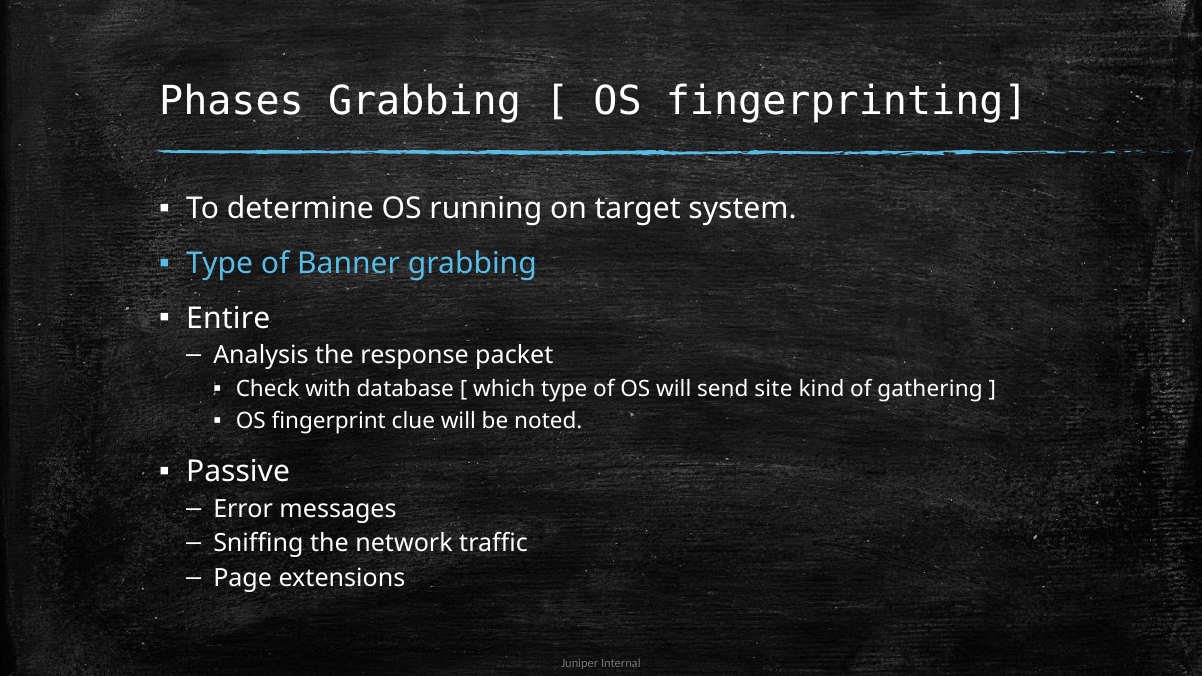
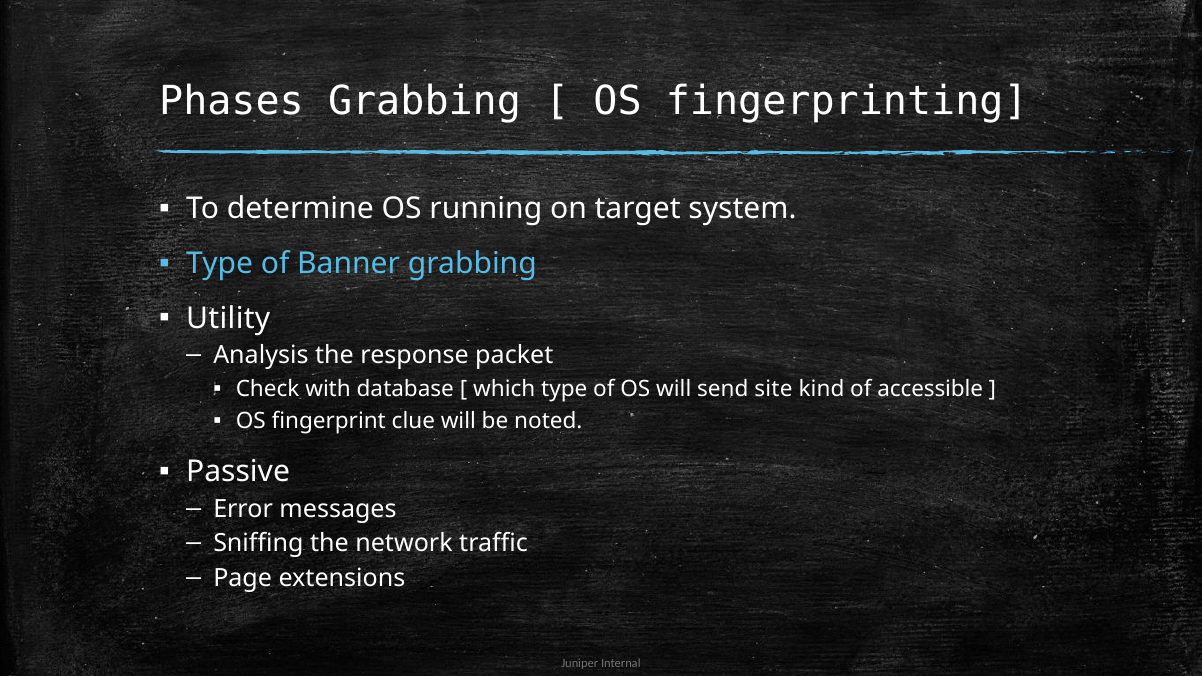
Entire: Entire -> Utility (228, 318)
gathering: gathering -> accessible (930, 389)
